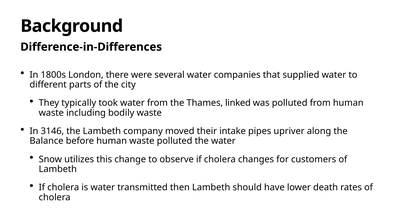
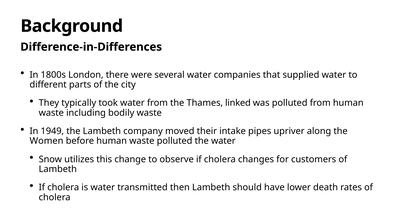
3146: 3146 -> 1949 (52, 131)
Balance: Balance -> Women (46, 141)
